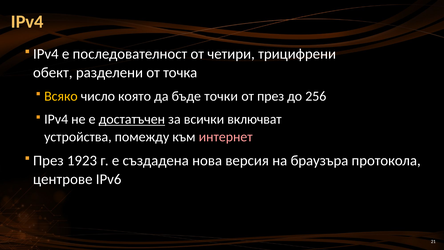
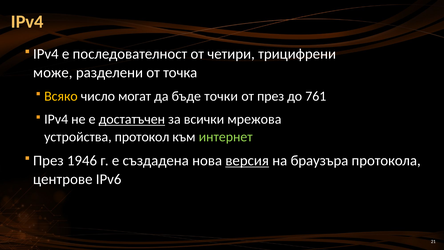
обект: обект -> може (53, 73)
която: която -> могат (135, 96)
256: 256 -> 761 (316, 96)
включват: включват -> мрежова (254, 119)
помежду: помежду -> протокол (142, 137)
интернет colour: pink -> light green (226, 137)
1923: 1923 -> 1946 (82, 160)
версия underline: none -> present (247, 160)
